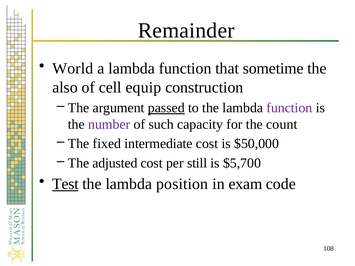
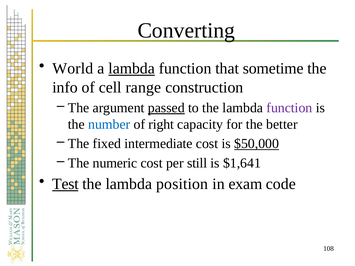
Remainder: Remainder -> Converting (186, 31)
lambda underline: none -> present (132, 69)
also: also -> info (65, 87)
equip: equip -> range (143, 87)
number colour: purple -> blue (109, 124)
such: such -> right (161, 124)
count: count -> better (282, 124)
$50,000 underline: none -> present (257, 144)
adjusted: adjusted -> numeric (115, 163)
$5,700: $5,700 -> $1,641 (242, 163)
